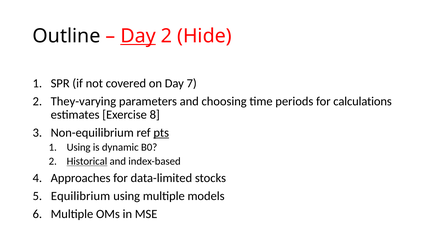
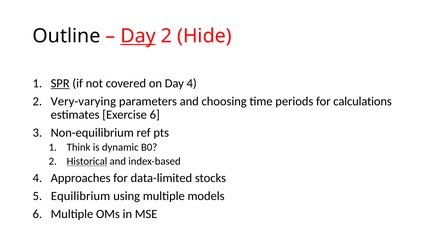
SPR underline: none -> present (60, 83)
Day 7: 7 -> 4 (192, 83)
They-varying: They-varying -> Very-varying (83, 101)
Exercise 8: 8 -> 6 (155, 115)
pts underline: present -> none (161, 133)
1 Using: Using -> Think (79, 147)
